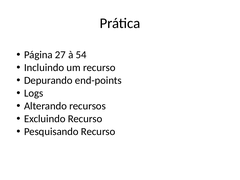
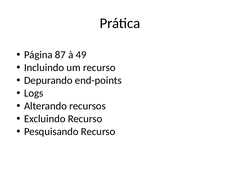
27: 27 -> 87 (60, 55)
54: 54 -> 49 (81, 55)
